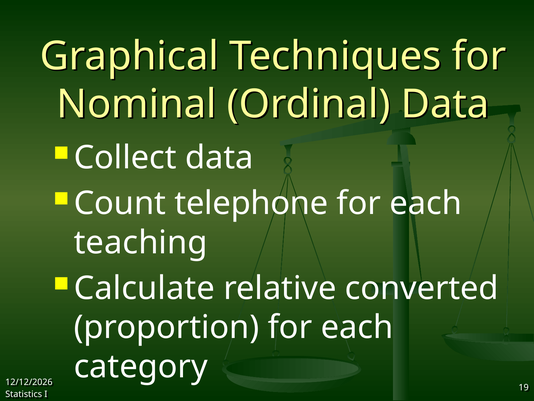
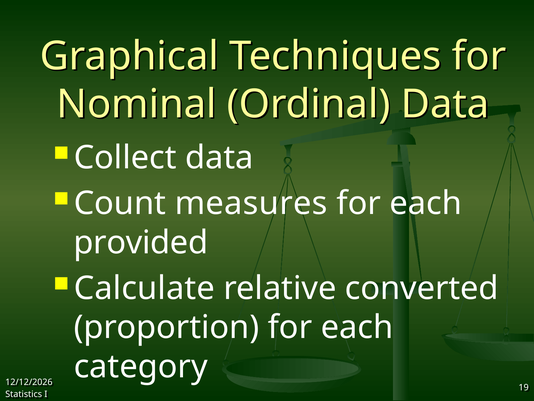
telephone: telephone -> measures (251, 203)
teaching: teaching -> provided (141, 242)
